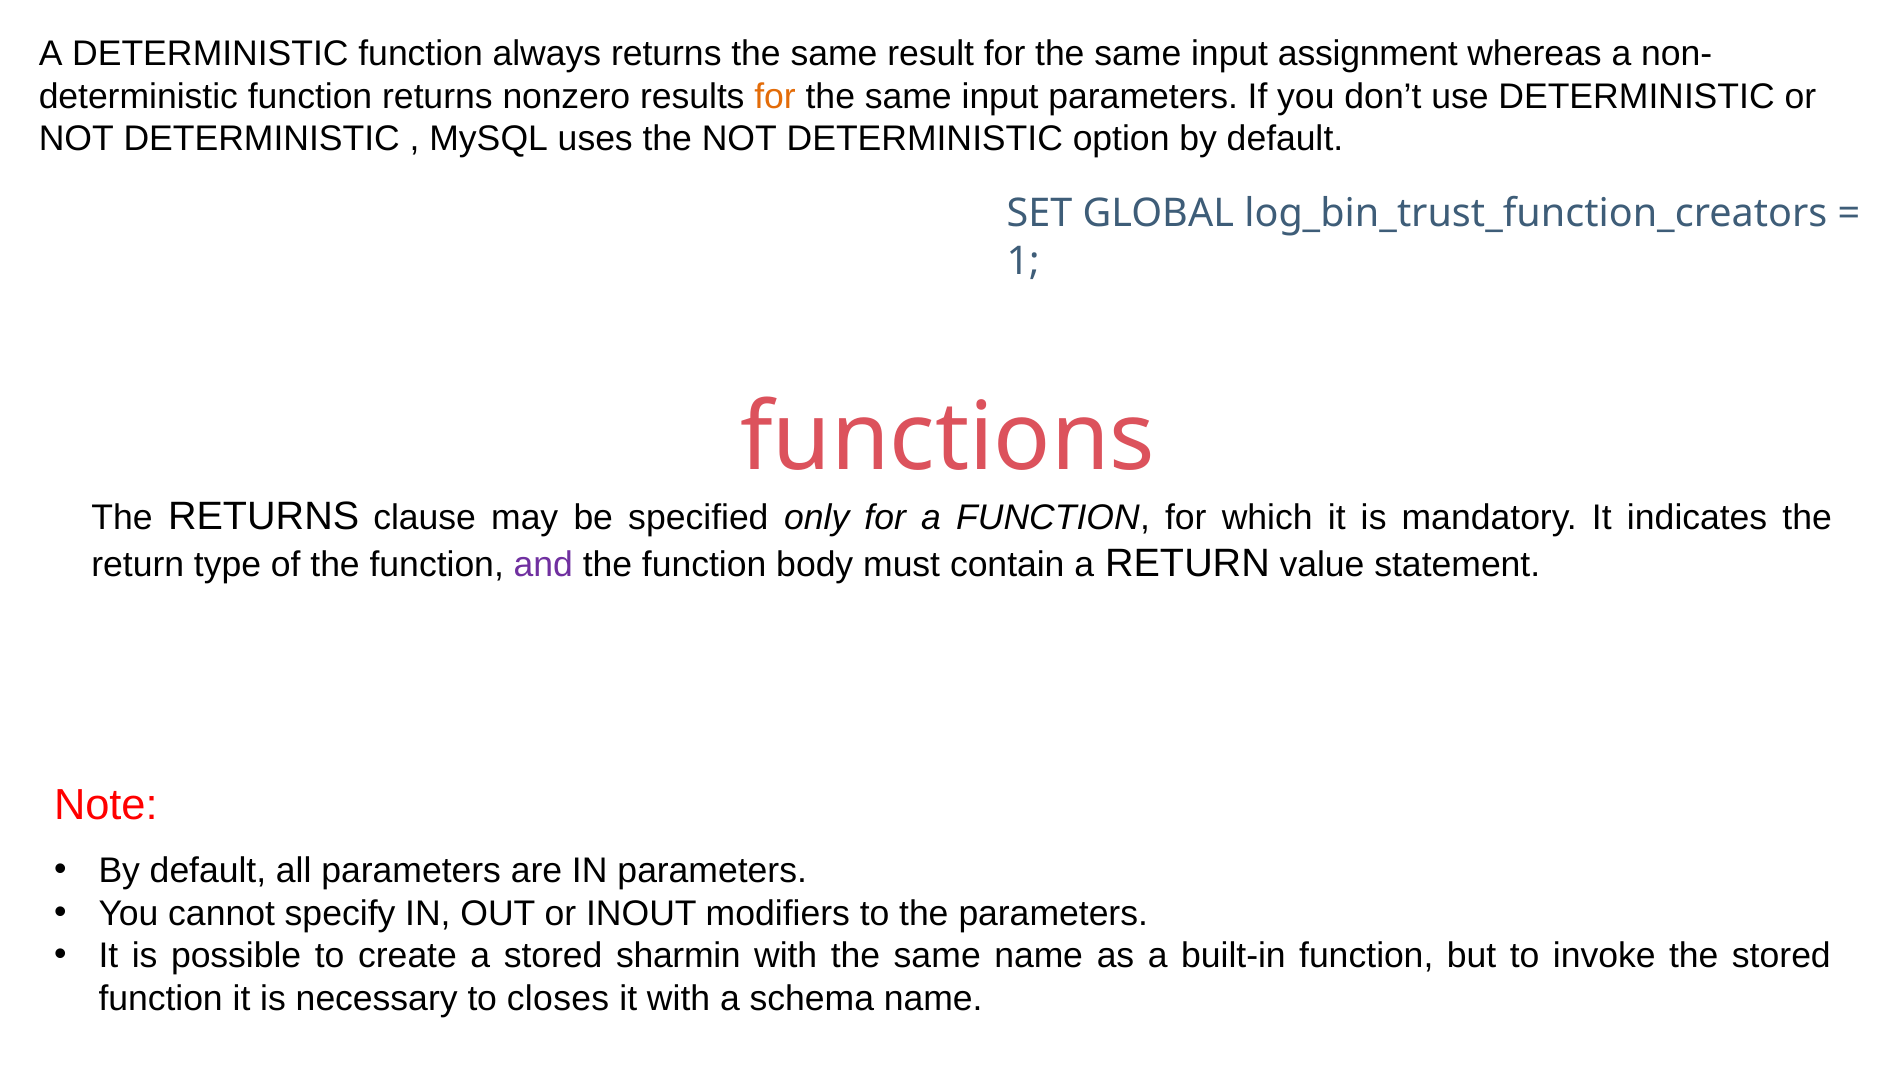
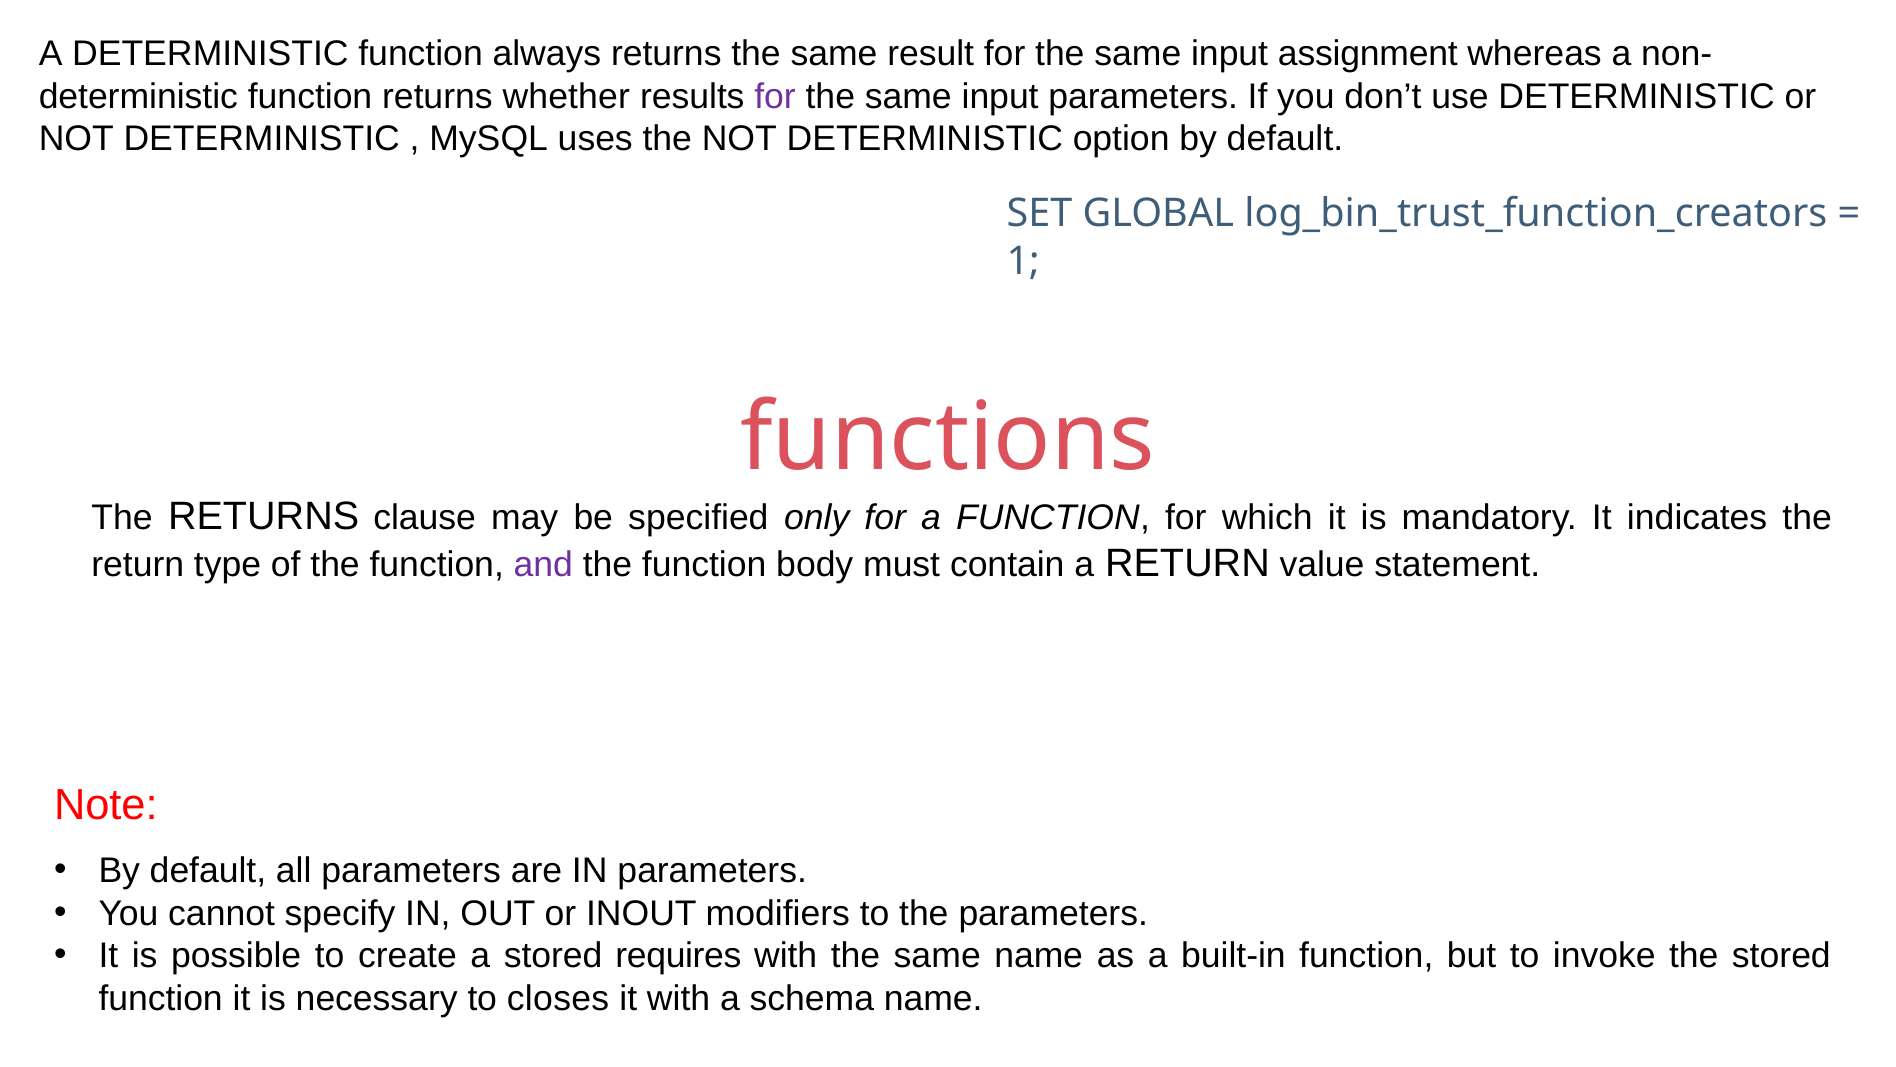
nonzero: nonzero -> whether (566, 96)
for colour: orange -> purple (775, 96)
sharmin: sharmin -> requires (678, 956)
